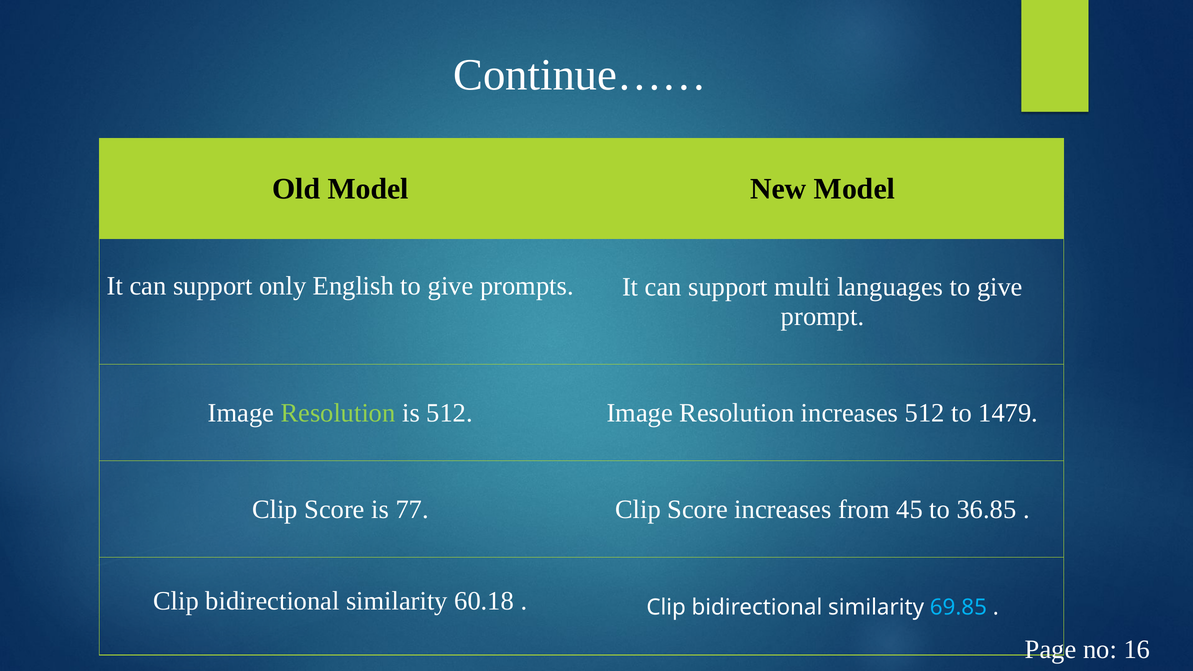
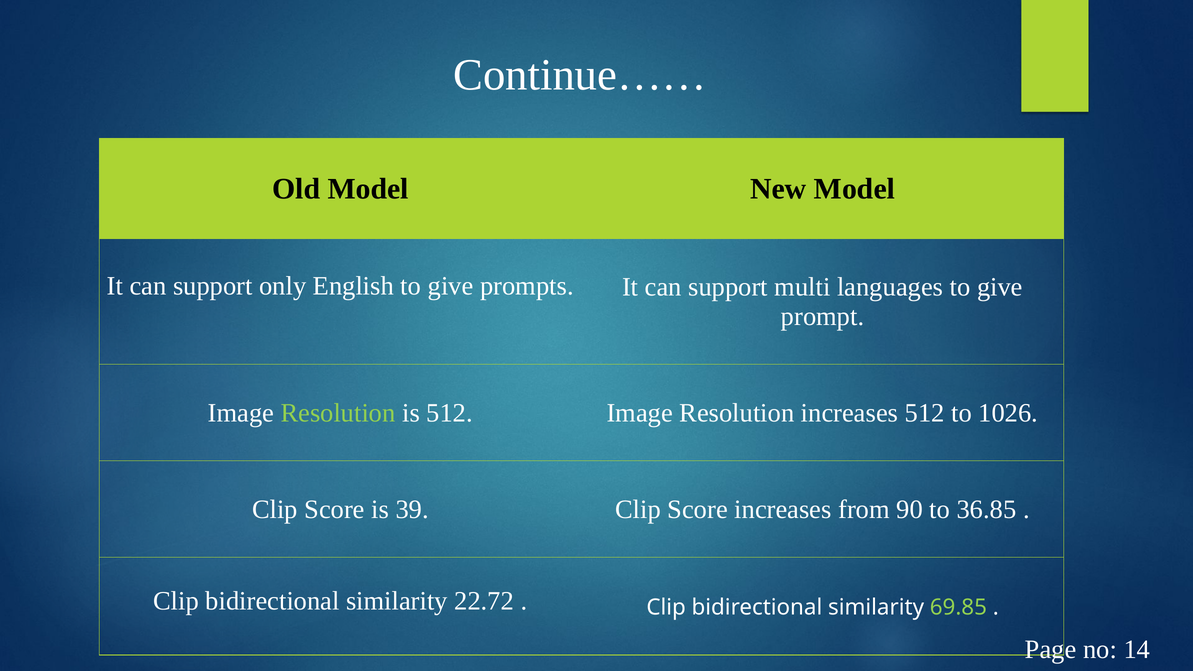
1479: 1479 -> 1026 (1008, 413)
77: 77 -> 39 (412, 509)
45: 45 -> 90 (910, 509)
60.18: 60.18 -> 22.72 (484, 601)
69.85 colour: light blue -> light green (958, 608)
16: 16 -> 14 (1137, 650)
